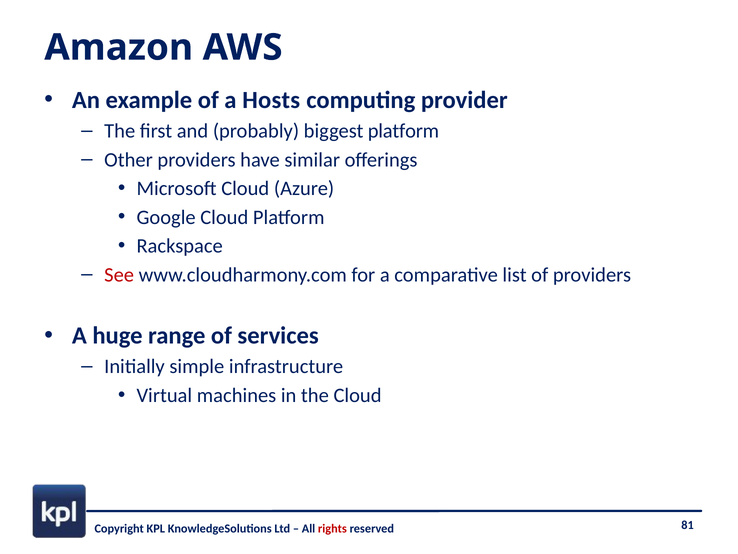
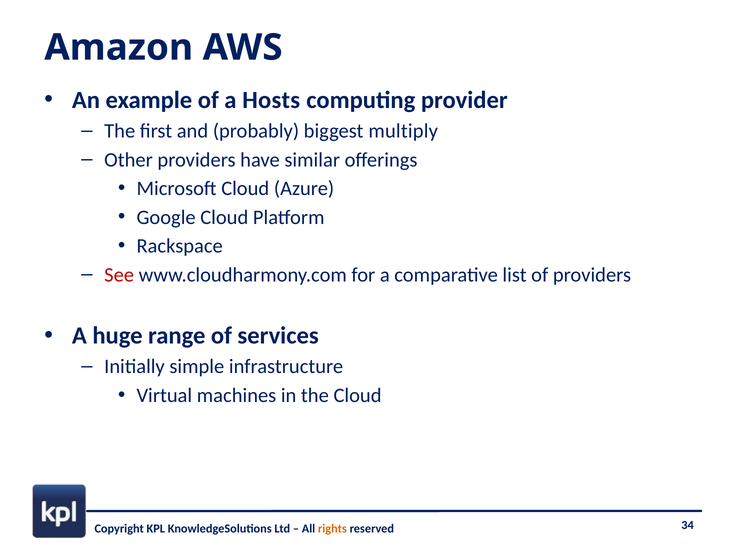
biggest platform: platform -> multiply (403, 131)
rights colour: red -> orange (332, 528)
81: 81 -> 34 (688, 525)
